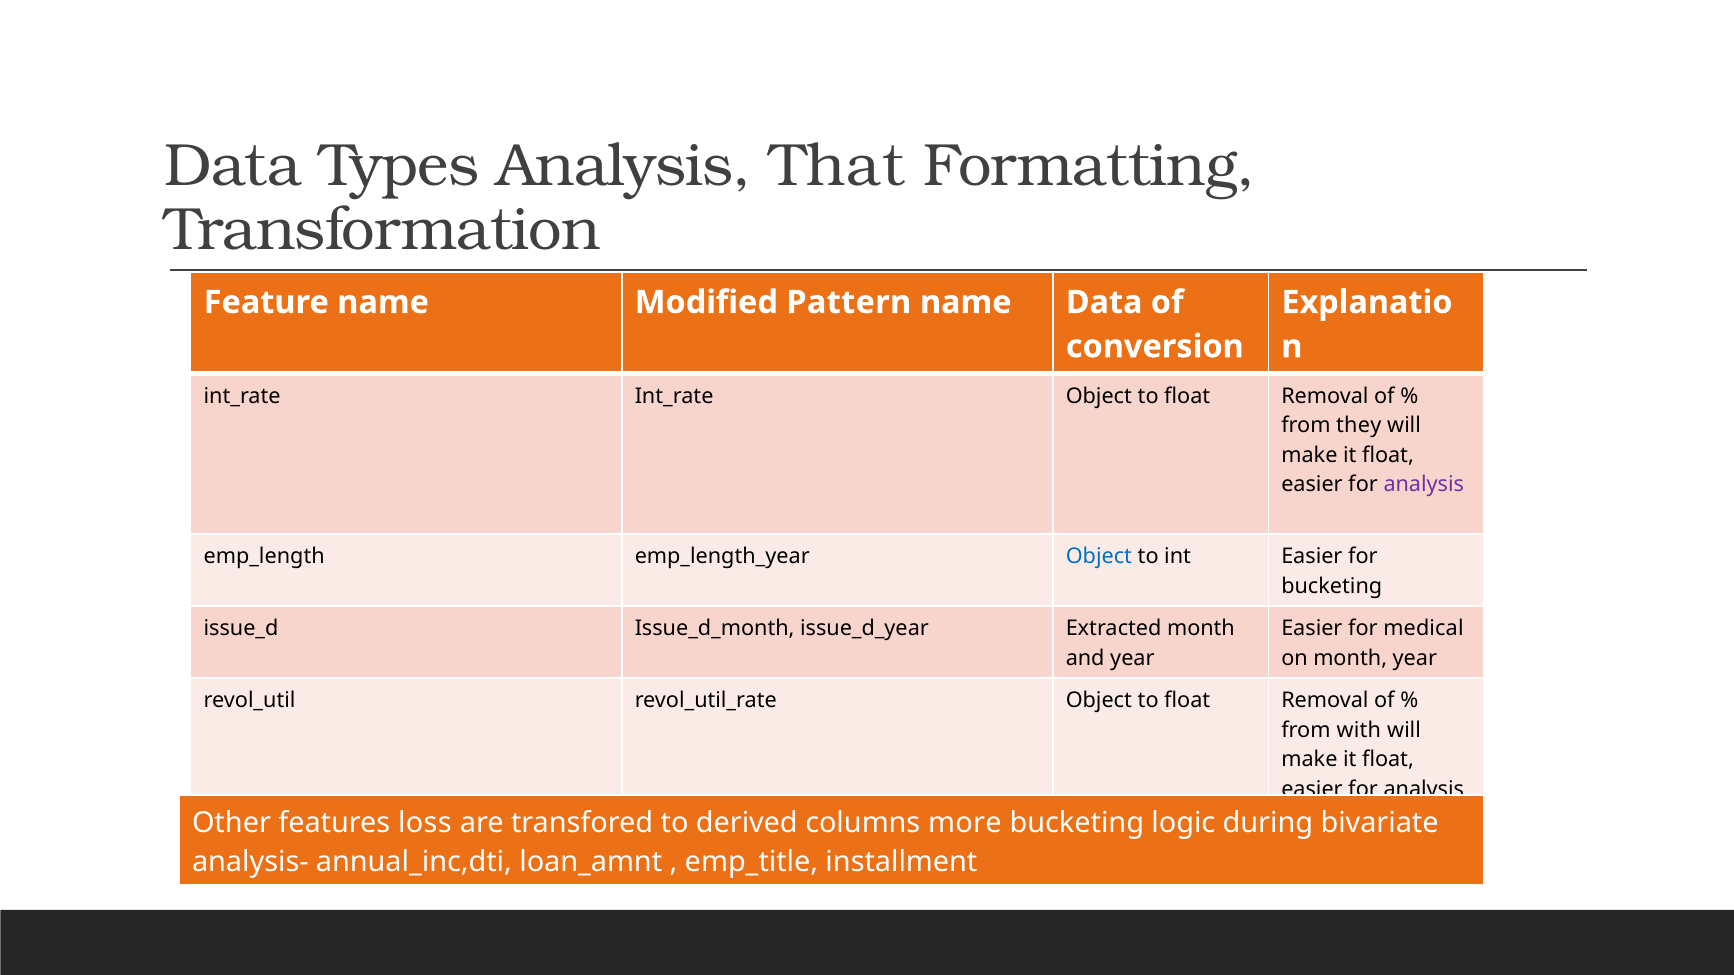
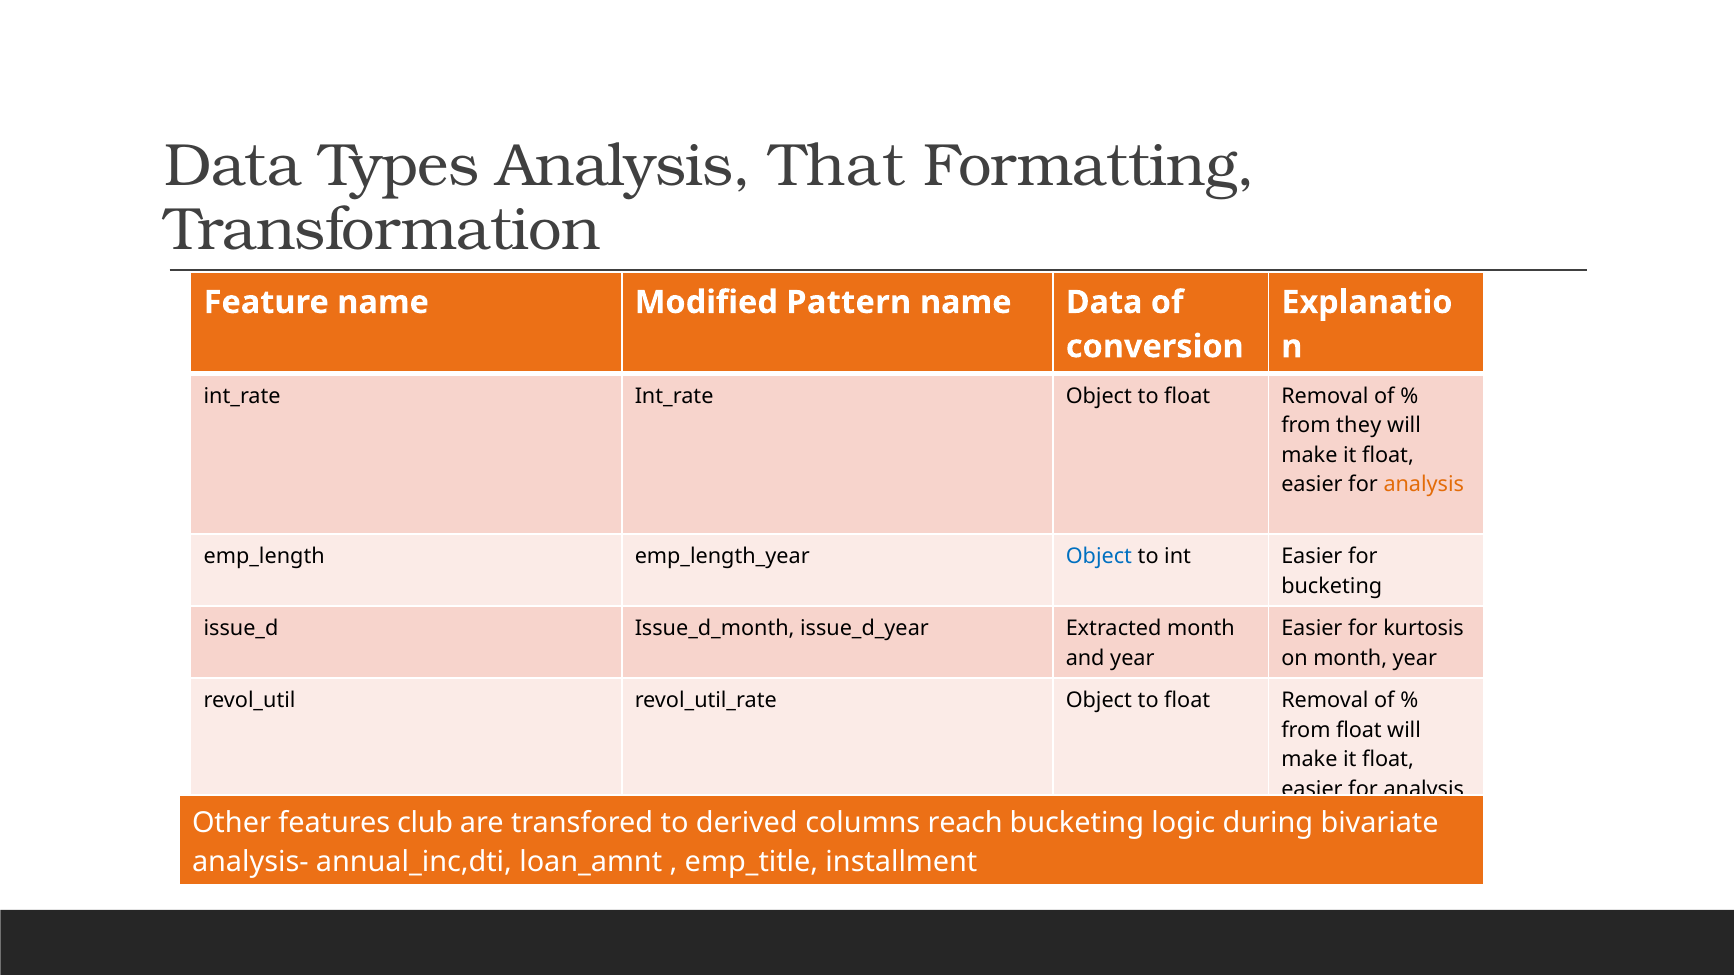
analysis colour: purple -> orange (1424, 485)
medical: medical -> kurtosis (1424, 629)
from with: with -> float (1359, 730)
loss: loss -> club (425, 823)
more: more -> reach (965, 823)
